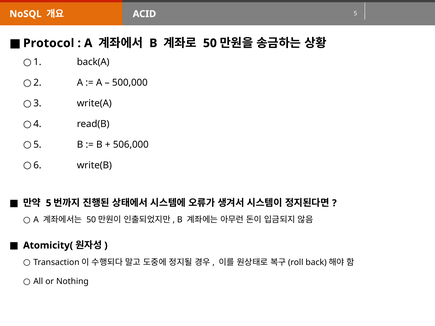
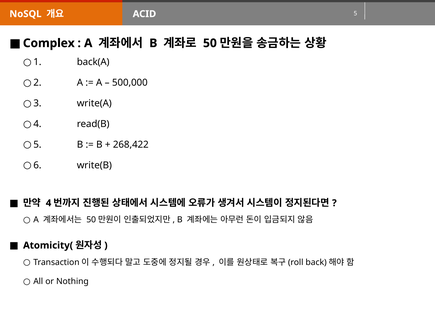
Protocol: Protocol -> Complex (49, 43)
506,000: 506,000 -> 268,422 (131, 145)
5: 5 -> 4 (49, 203)
